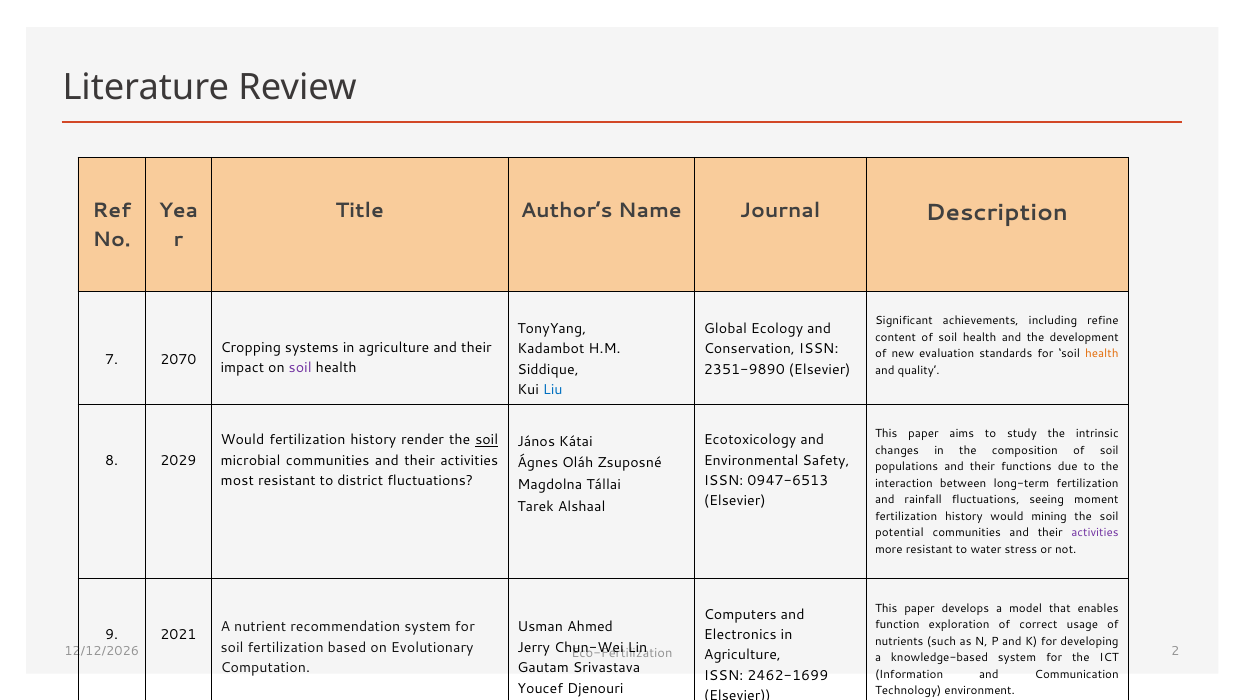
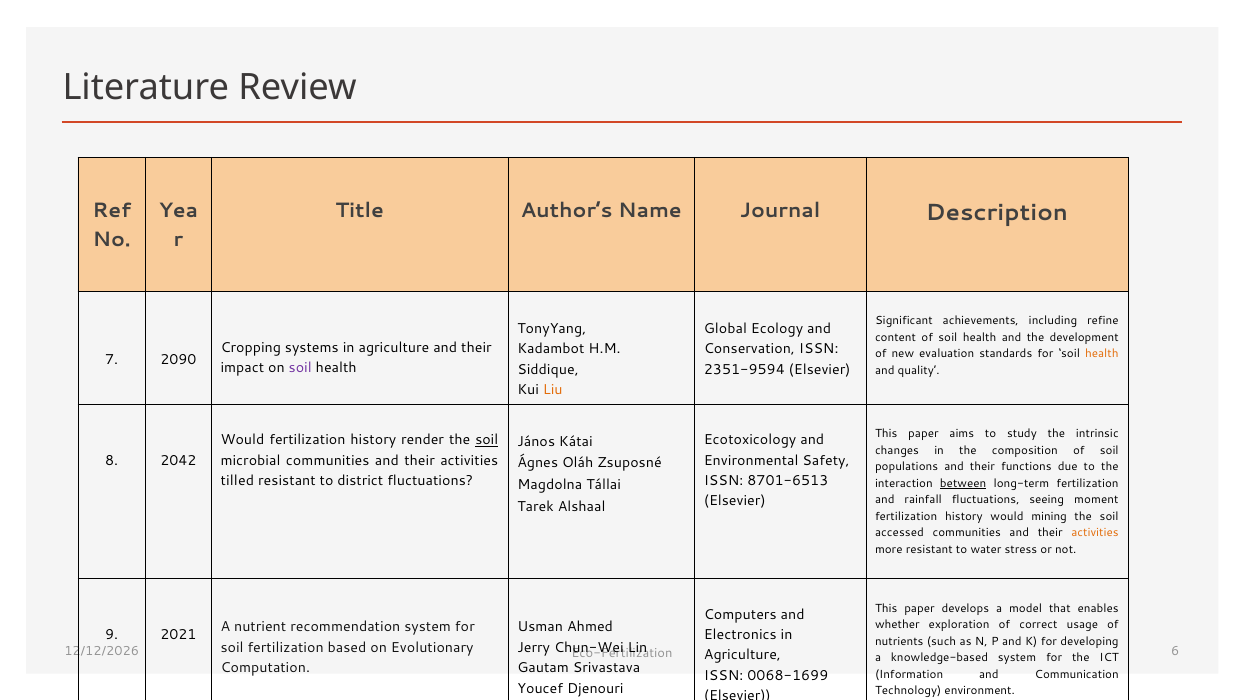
2070: 2070 -> 2090 (178, 360)
2351-9890: 2351-9890 -> 2351-9594 (744, 369)
Liu colour: blue -> orange (553, 390)
2029: 2029 -> 2042 (178, 460)
most: most -> tilled (237, 481)
0947-6513: 0947-6513 -> 8701-6513 (788, 481)
between underline: none -> present (963, 483)
potential: potential -> accessed (899, 533)
activities colour: purple -> orange (1095, 533)
function: function -> whether (897, 625)
2: 2 -> 6 (1175, 651)
2462-1699: 2462-1699 -> 0068-1699 (788, 675)
